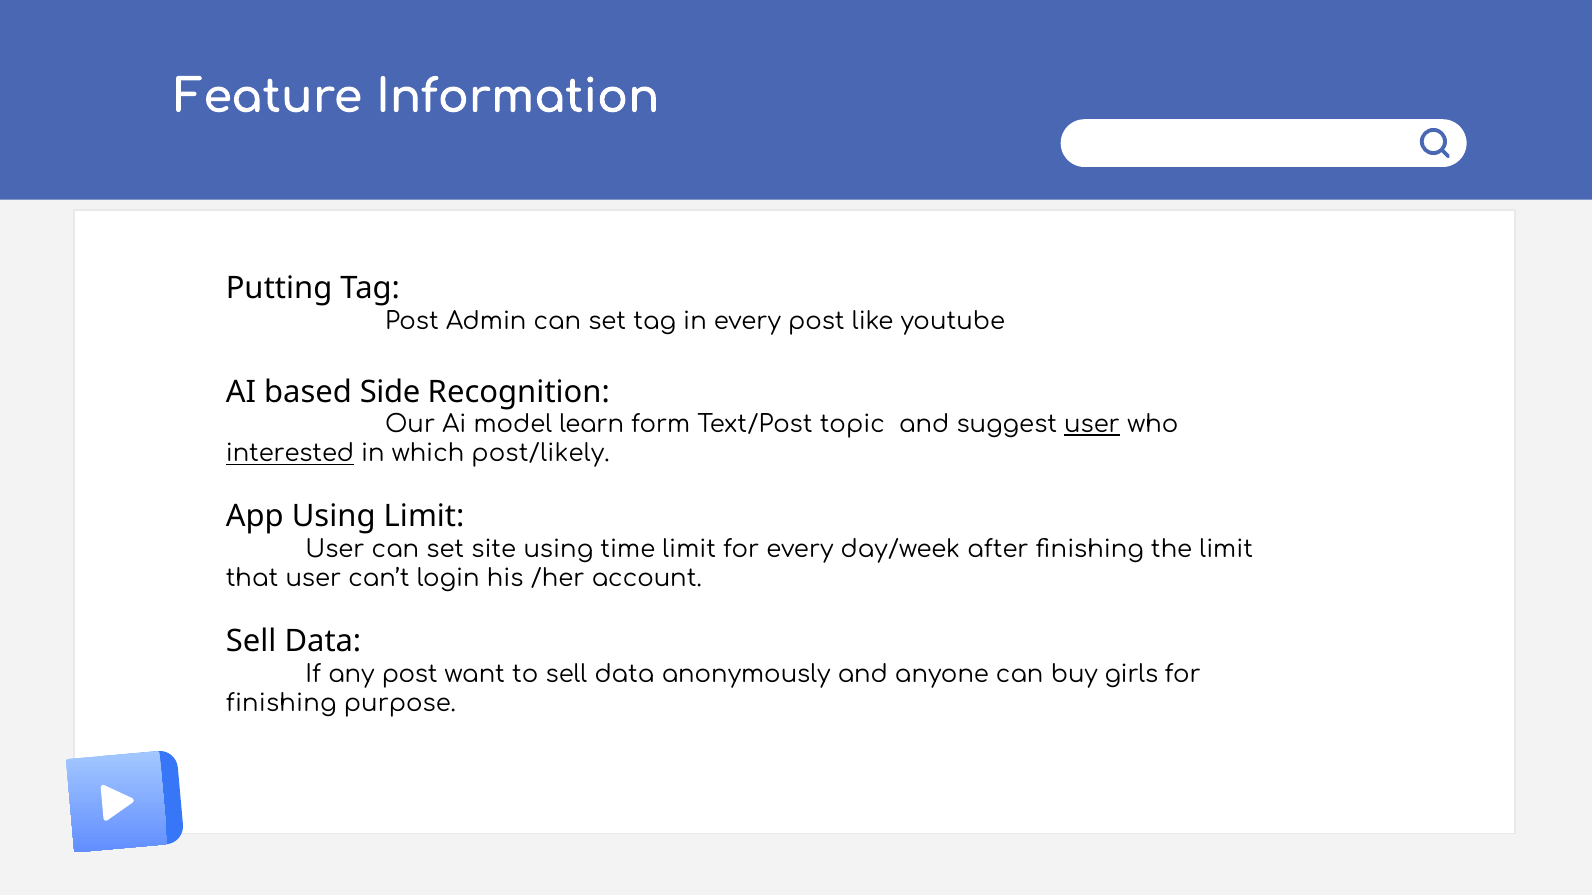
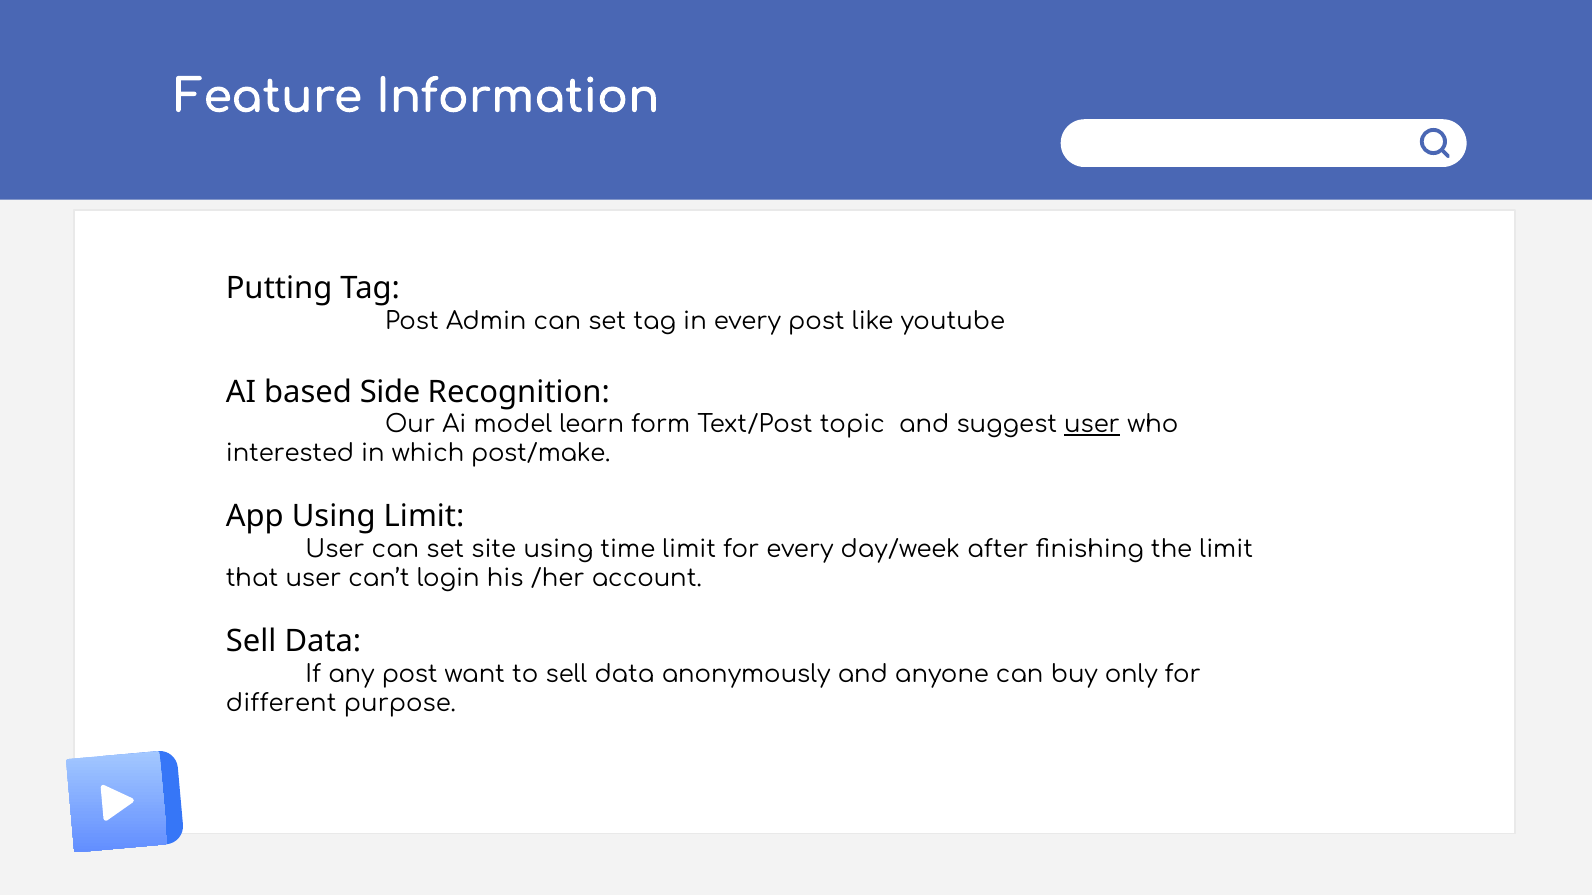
interested underline: present -> none (290, 454)
post/likely: post/likely -> post/make (541, 454)
girls: girls -> only (1131, 674)
finishing: finishing -> different (281, 704)
